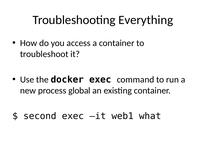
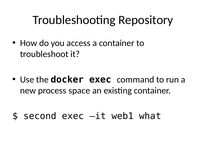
Everything: Everything -> Repository (146, 20)
global: global -> space (79, 91)
